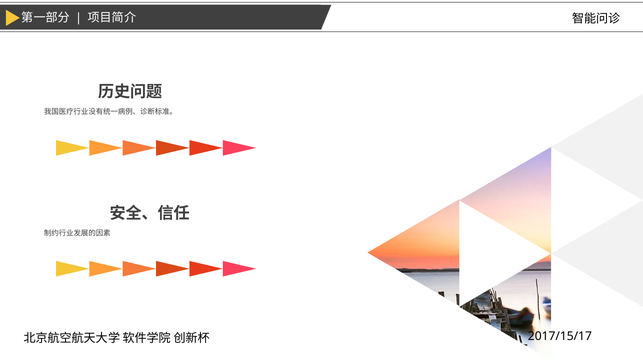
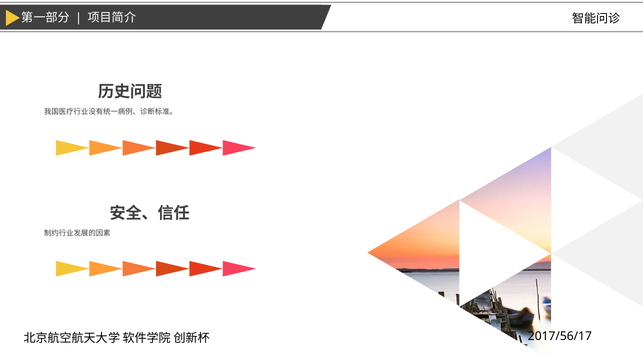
2017/15/17: 2017/15/17 -> 2017/56/17 (560, 336)
